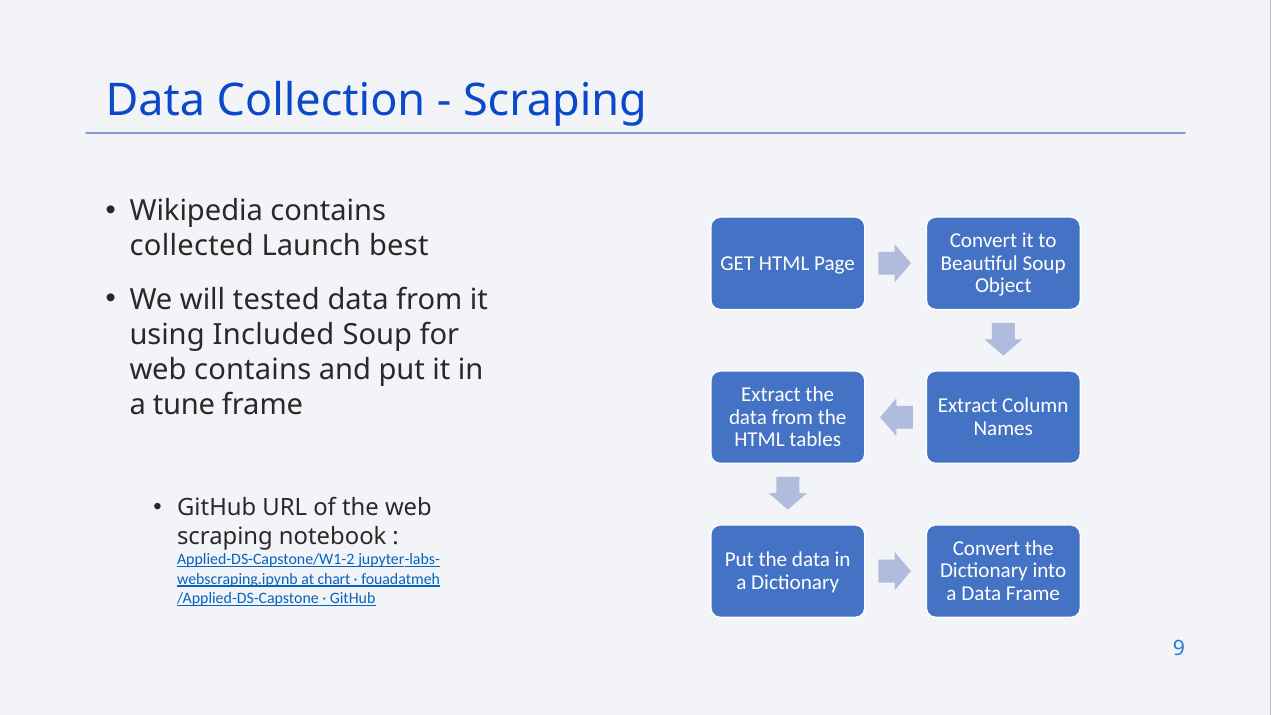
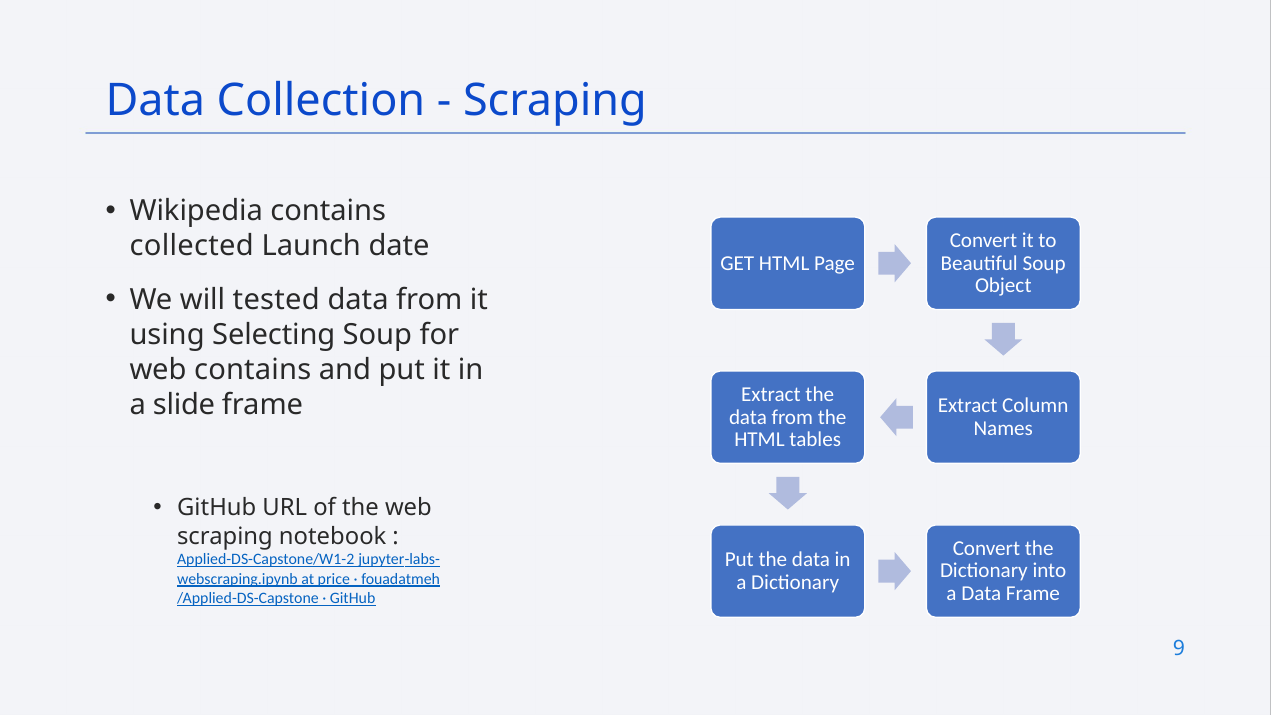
best: best -> date (399, 246)
Included: Included -> Selecting (274, 334)
tune: tune -> slide (184, 404)
chart: chart -> price (334, 579)
